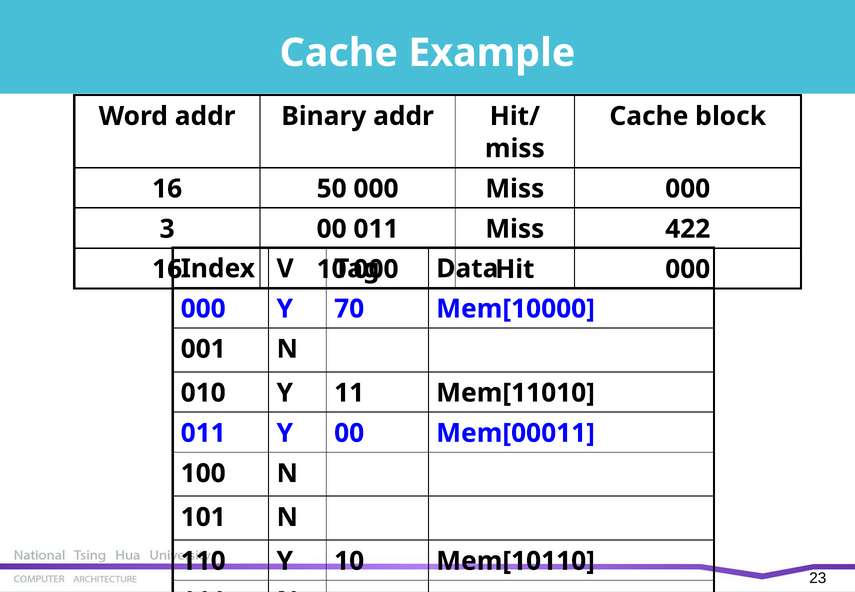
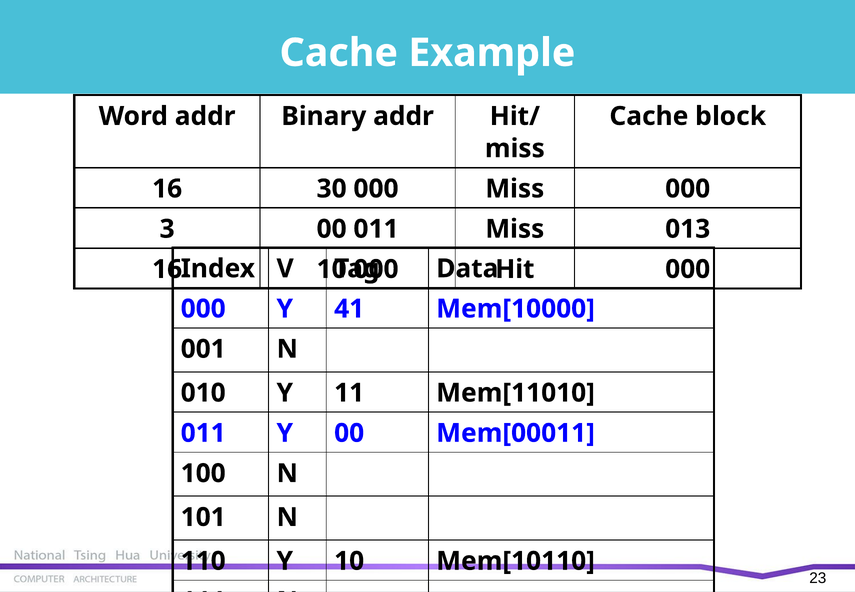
50: 50 -> 30 (332, 189)
422: 422 -> 013 (688, 229)
70: 70 -> 41 (349, 309)
